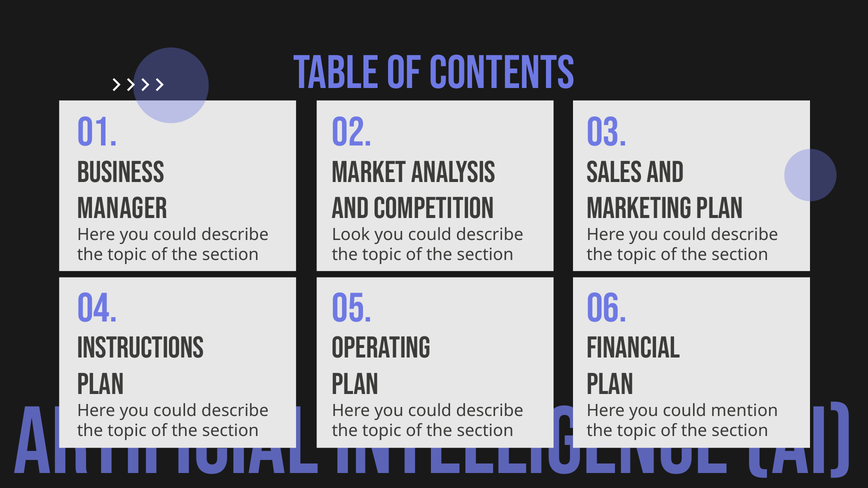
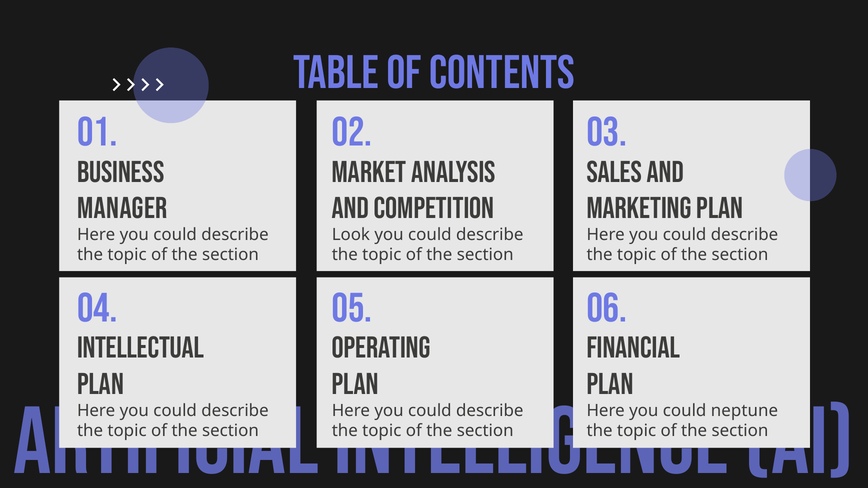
Instructions: Instructions -> Intellectual (140, 348)
mention: mention -> neptune (744, 411)
